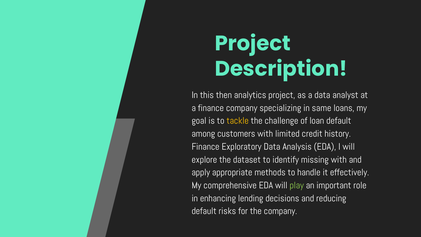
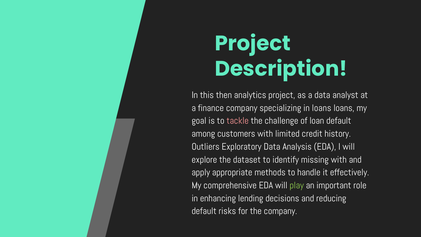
in same: same -> loans (322, 108)
tackle colour: yellow -> pink (238, 121)
Finance: Finance -> Outliers (206, 147)
